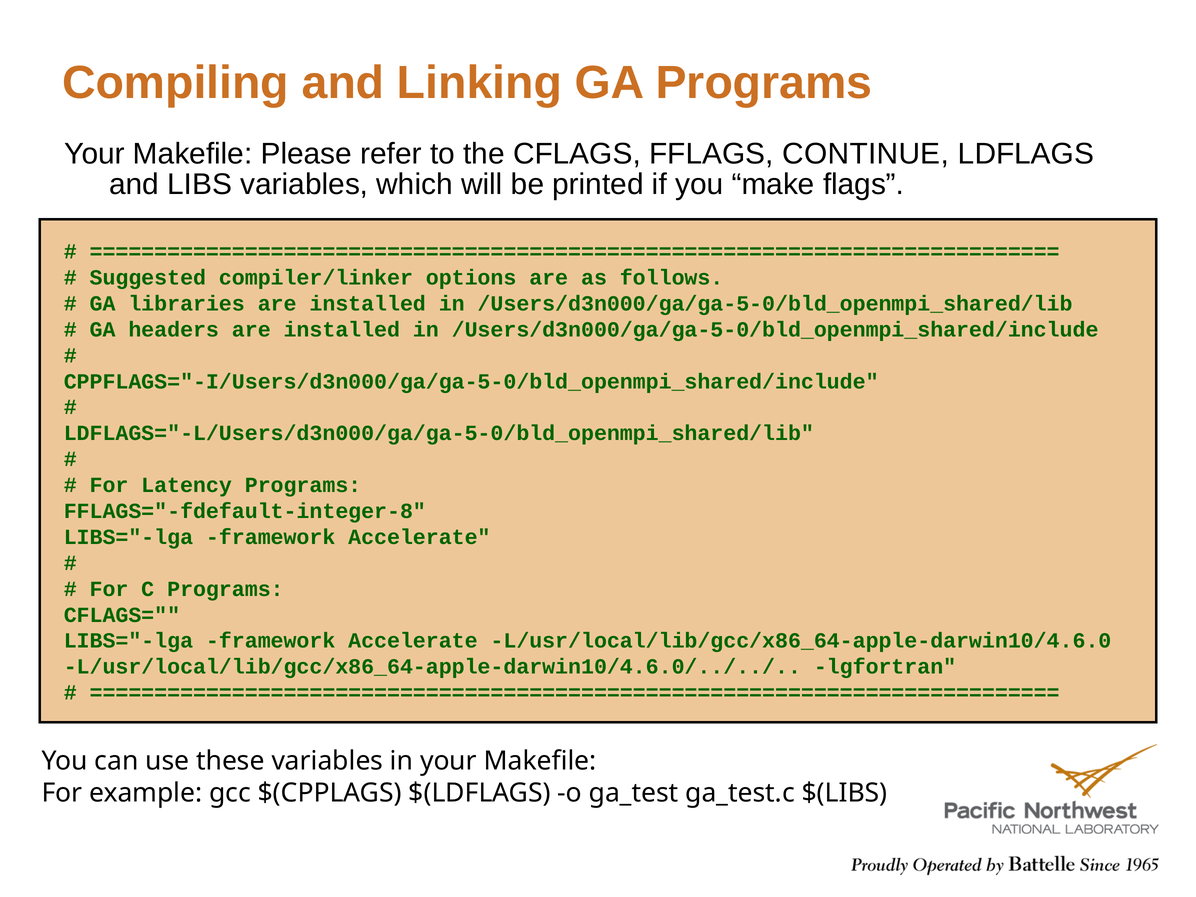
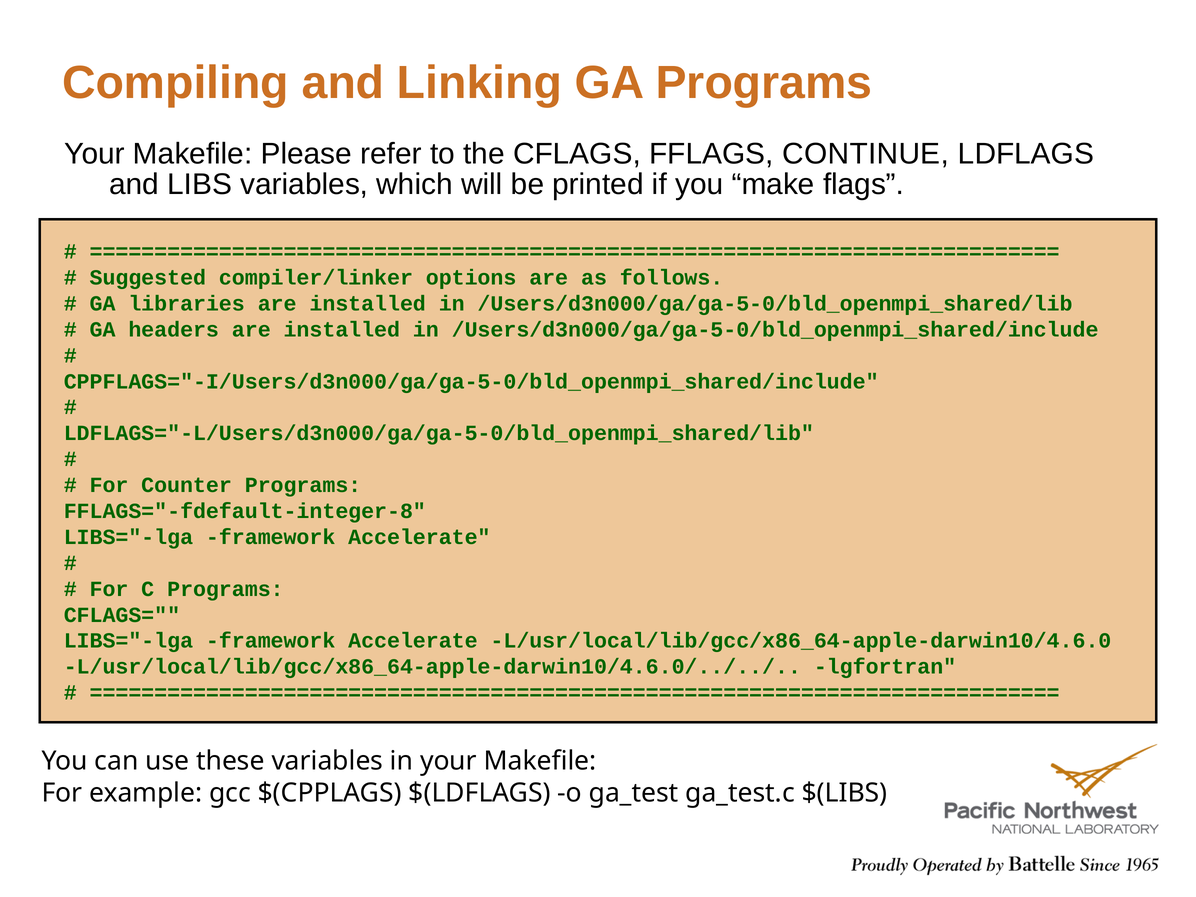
Latency: Latency -> Counter (187, 485)
